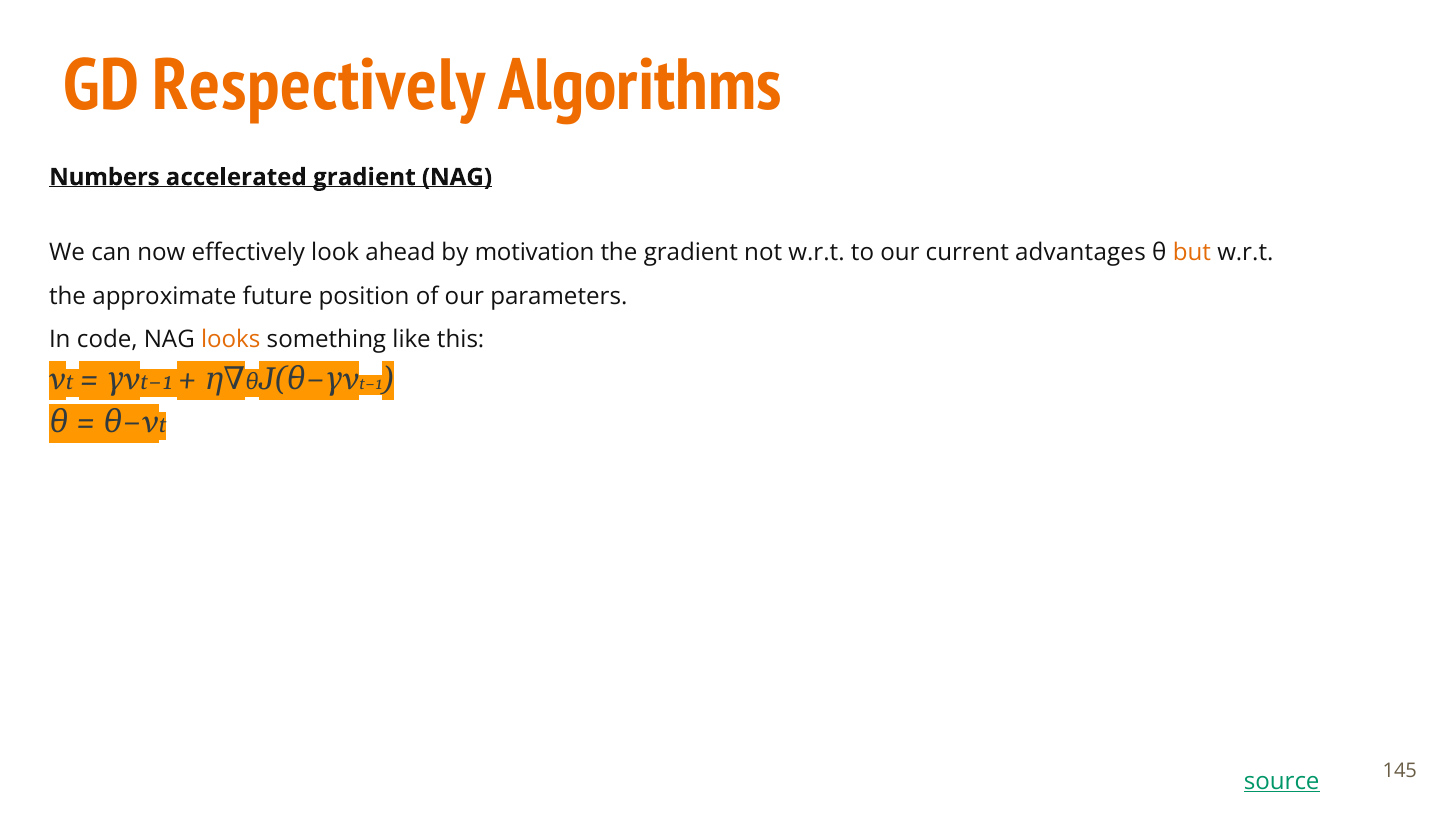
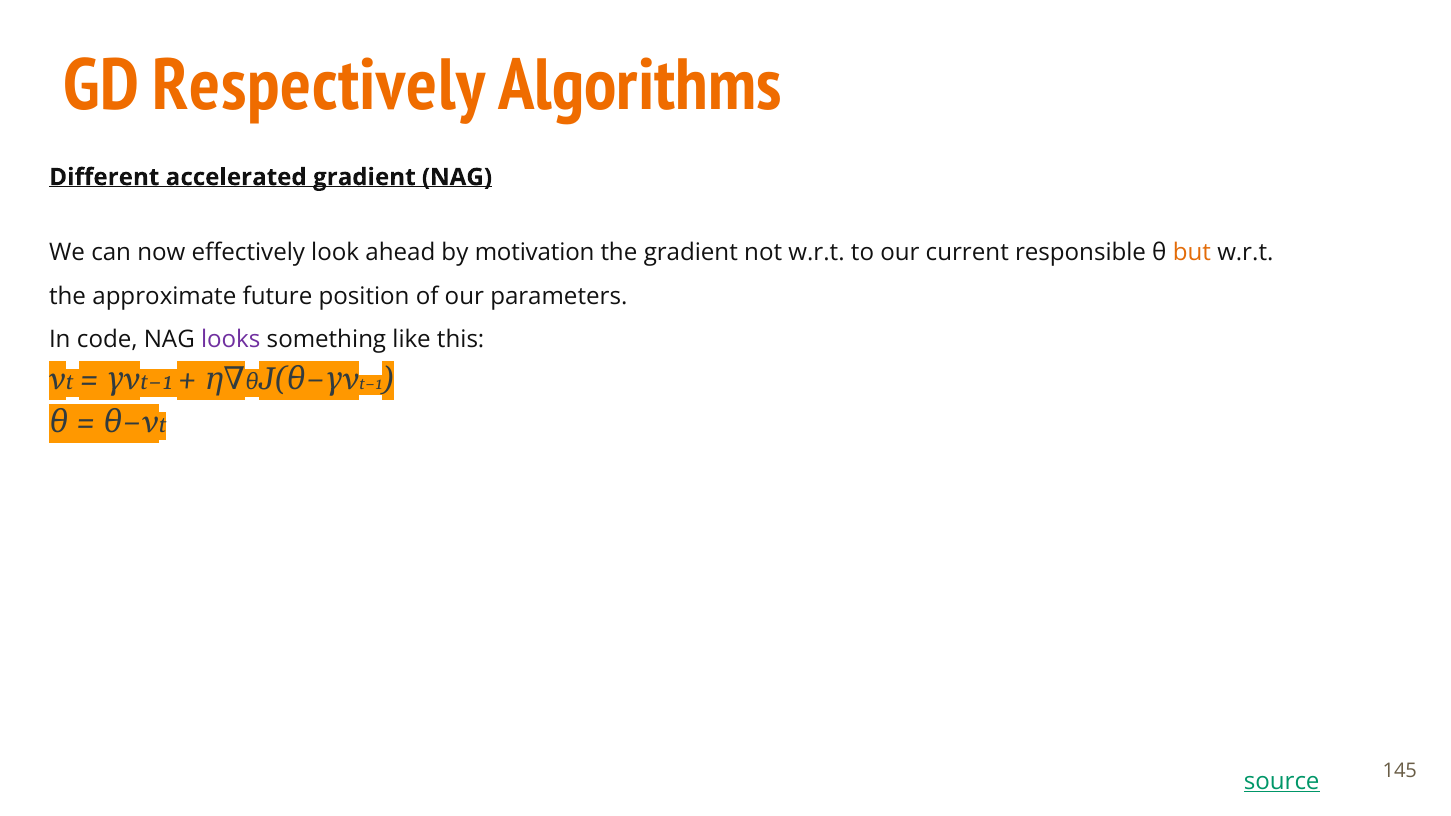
Numbers: Numbers -> Different (104, 177)
advantages: advantages -> responsible (1081, 253)
looks colour: orange -> purple (231, 340)
